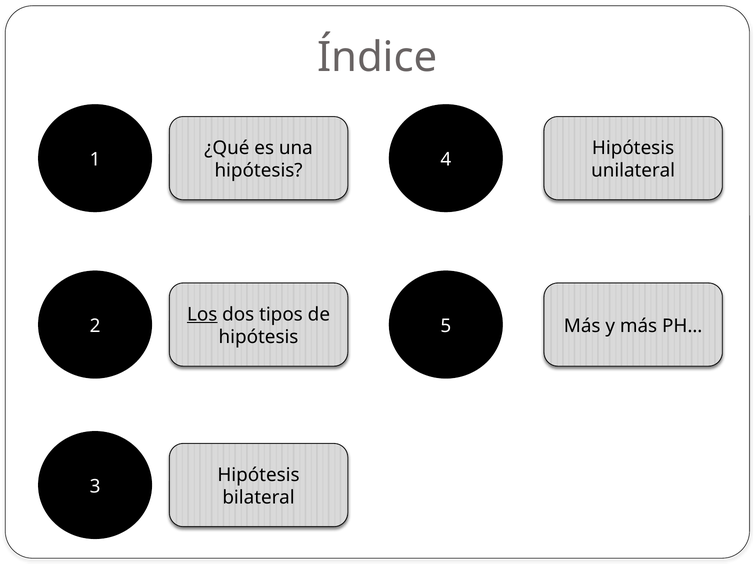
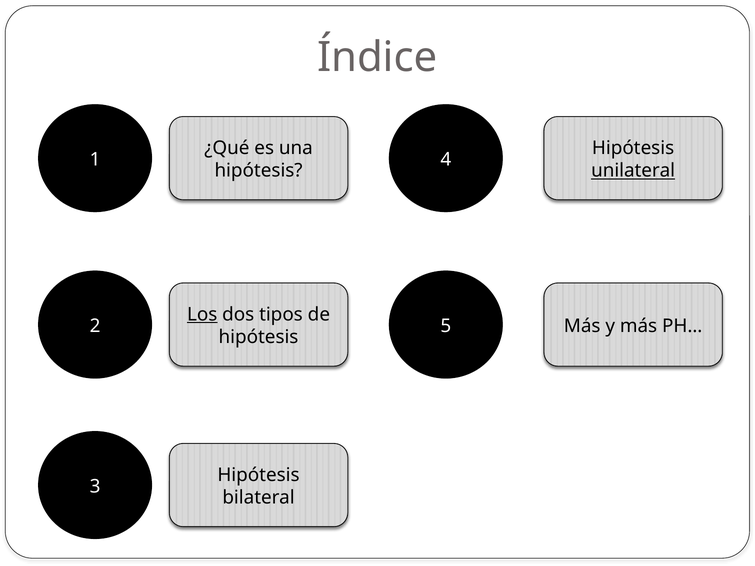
unilateral underline: none -> present (633, 171)
